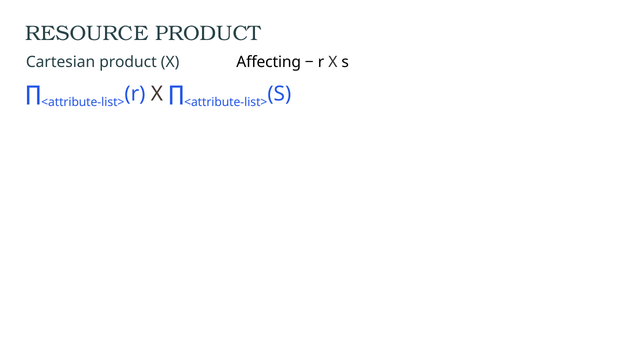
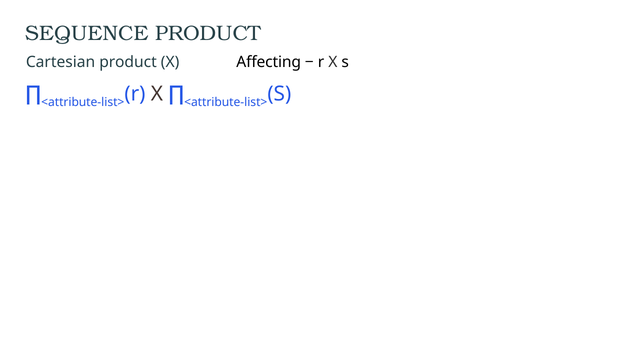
RESOURCE: RESOURCE -> SEQUENCE (87, 33)
